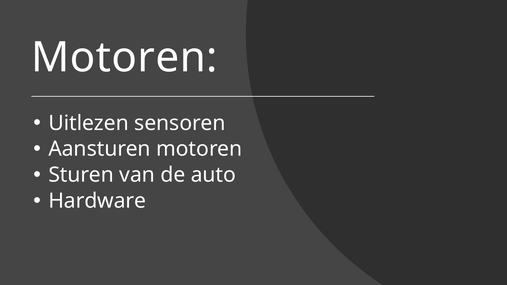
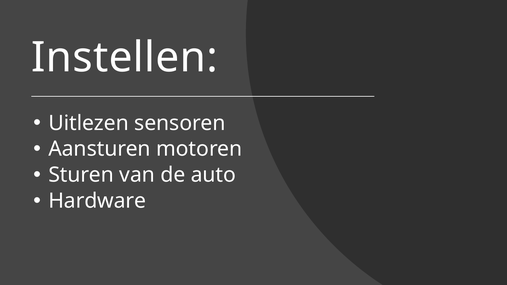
Motoren: Motoren -> Instellen (124, 58)
